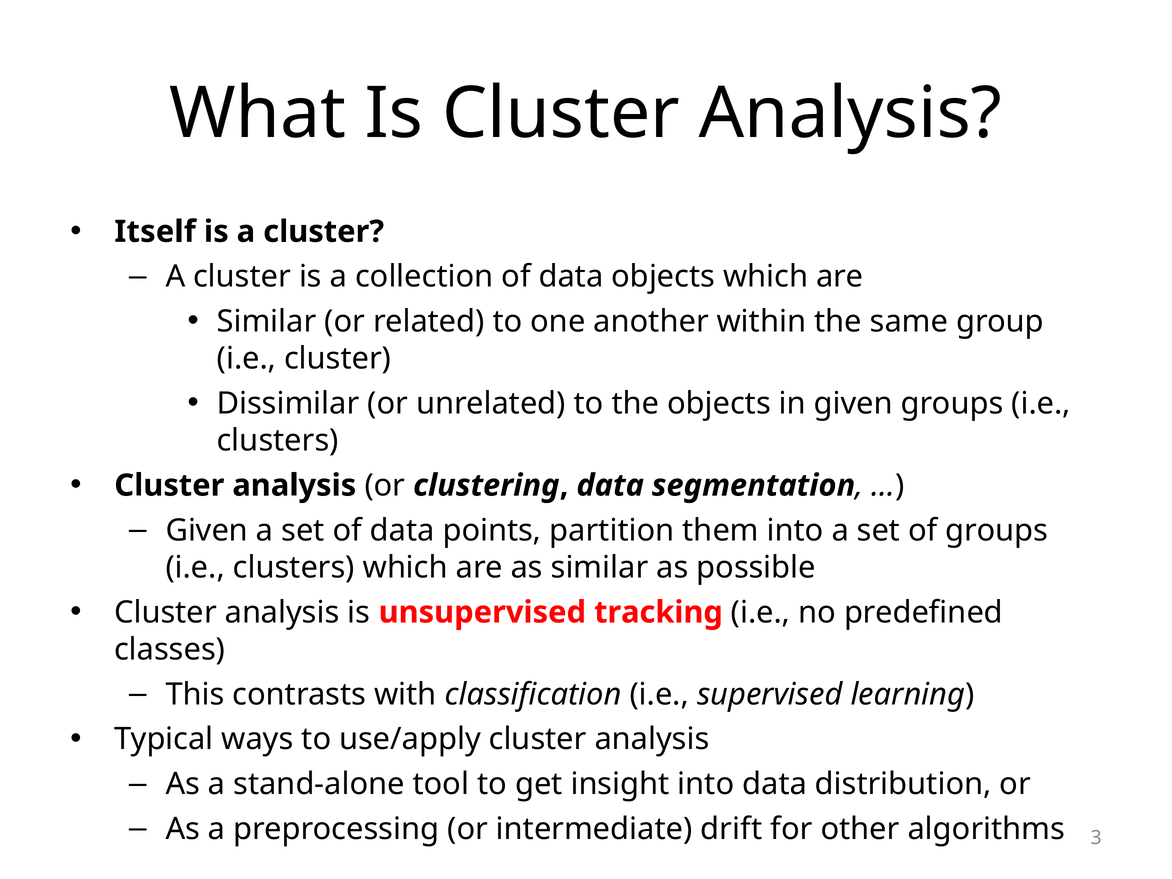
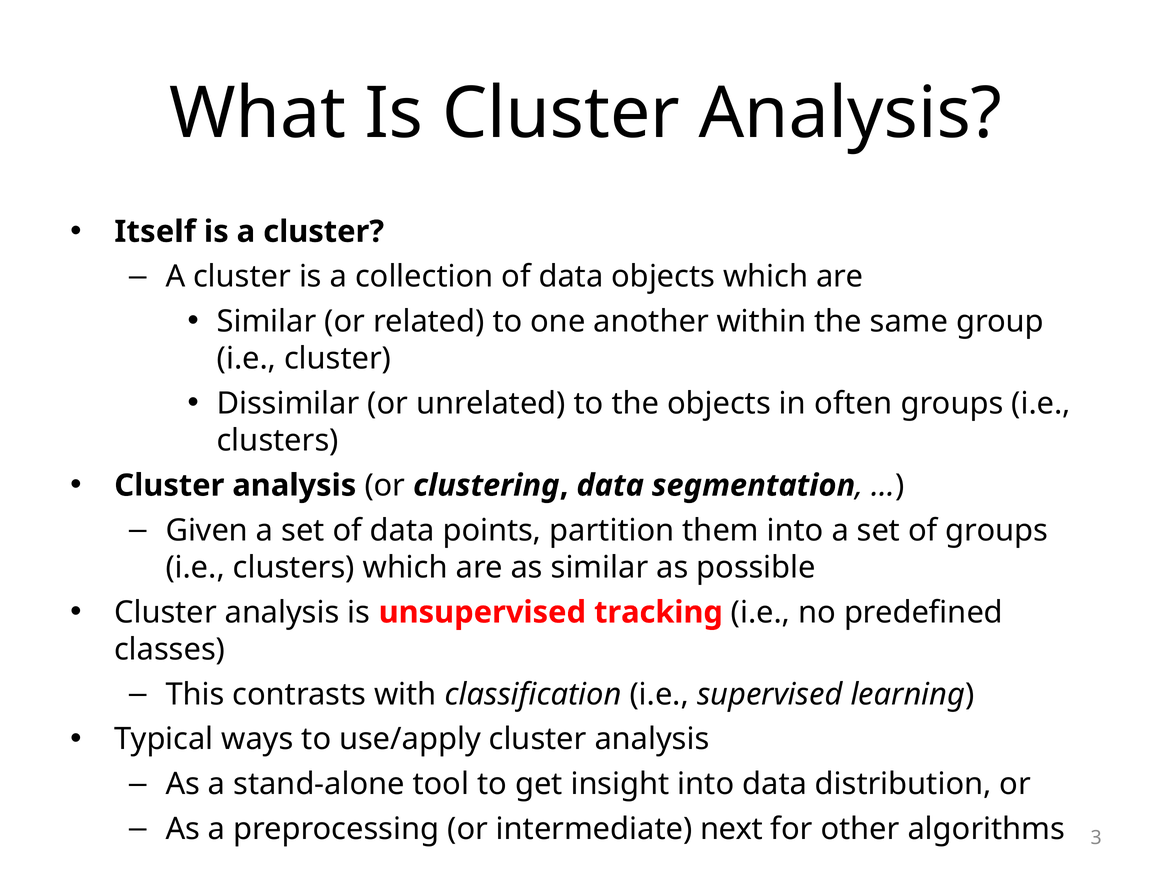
in given: given -> often (853, 403)
drift: drift -> next (732, 829)
